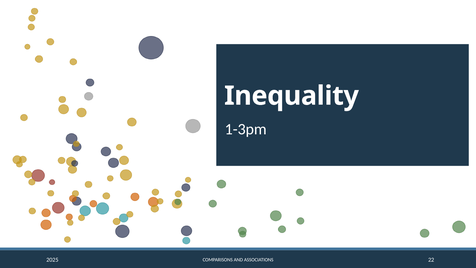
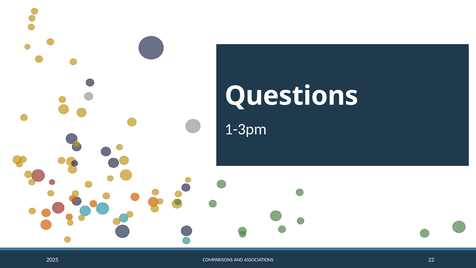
Inequality: Inequality -> Questions (291, 96)
